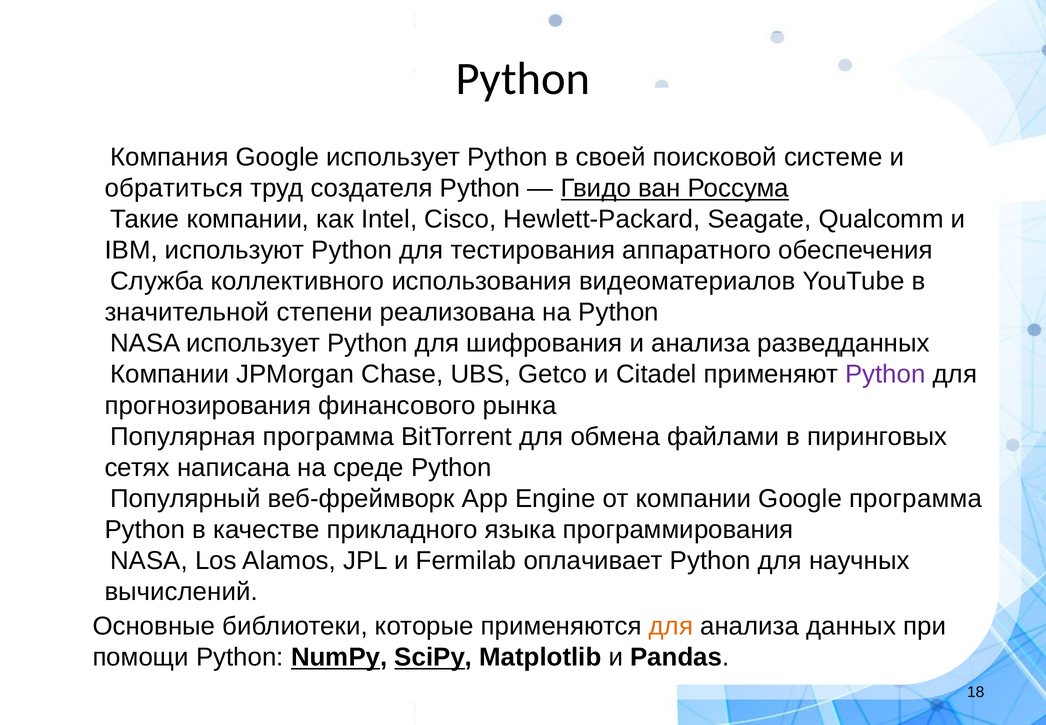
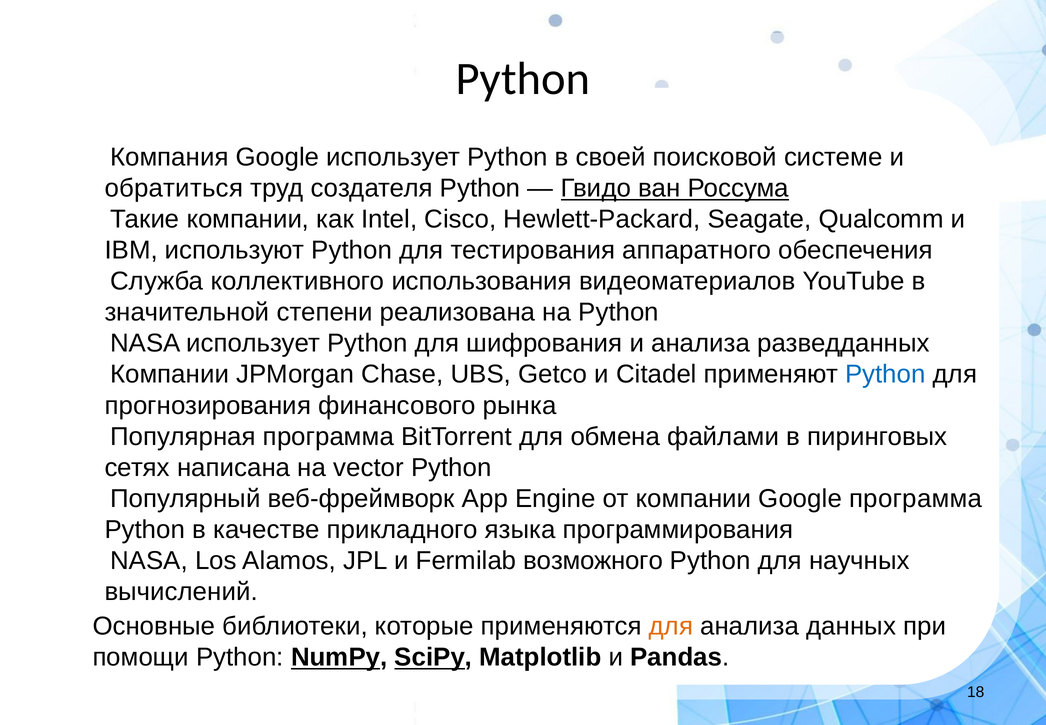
Python colour: purple -> blue (885, 375)
среде: среде -> vector (368, 468)
оплачивает: оплачивает -> возможного (593, 561)
